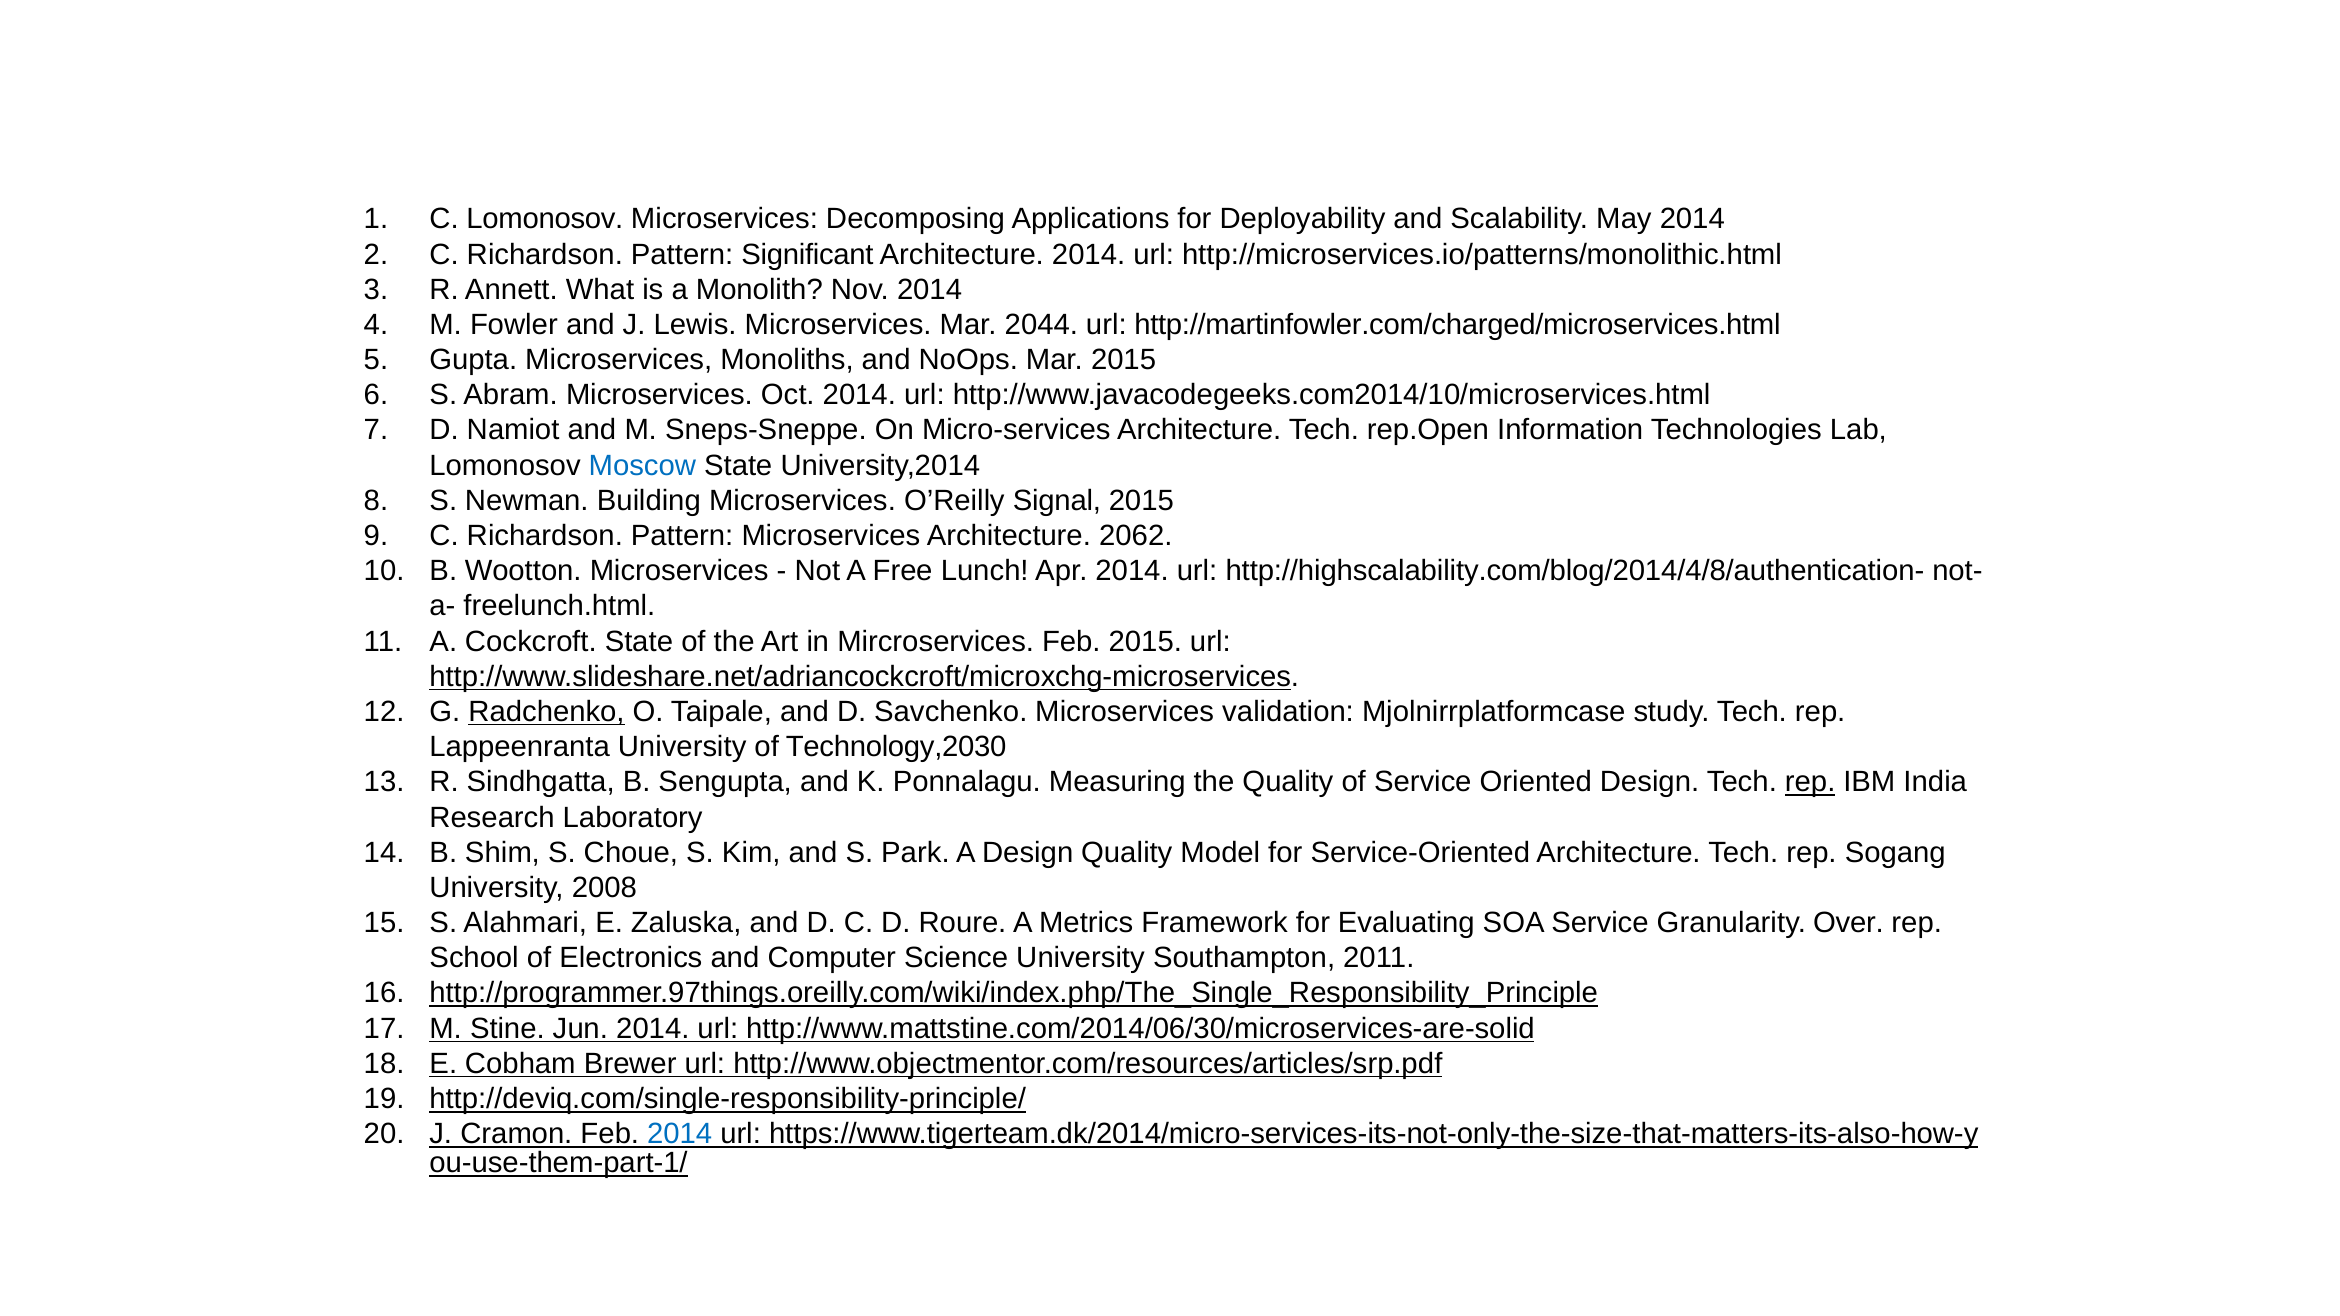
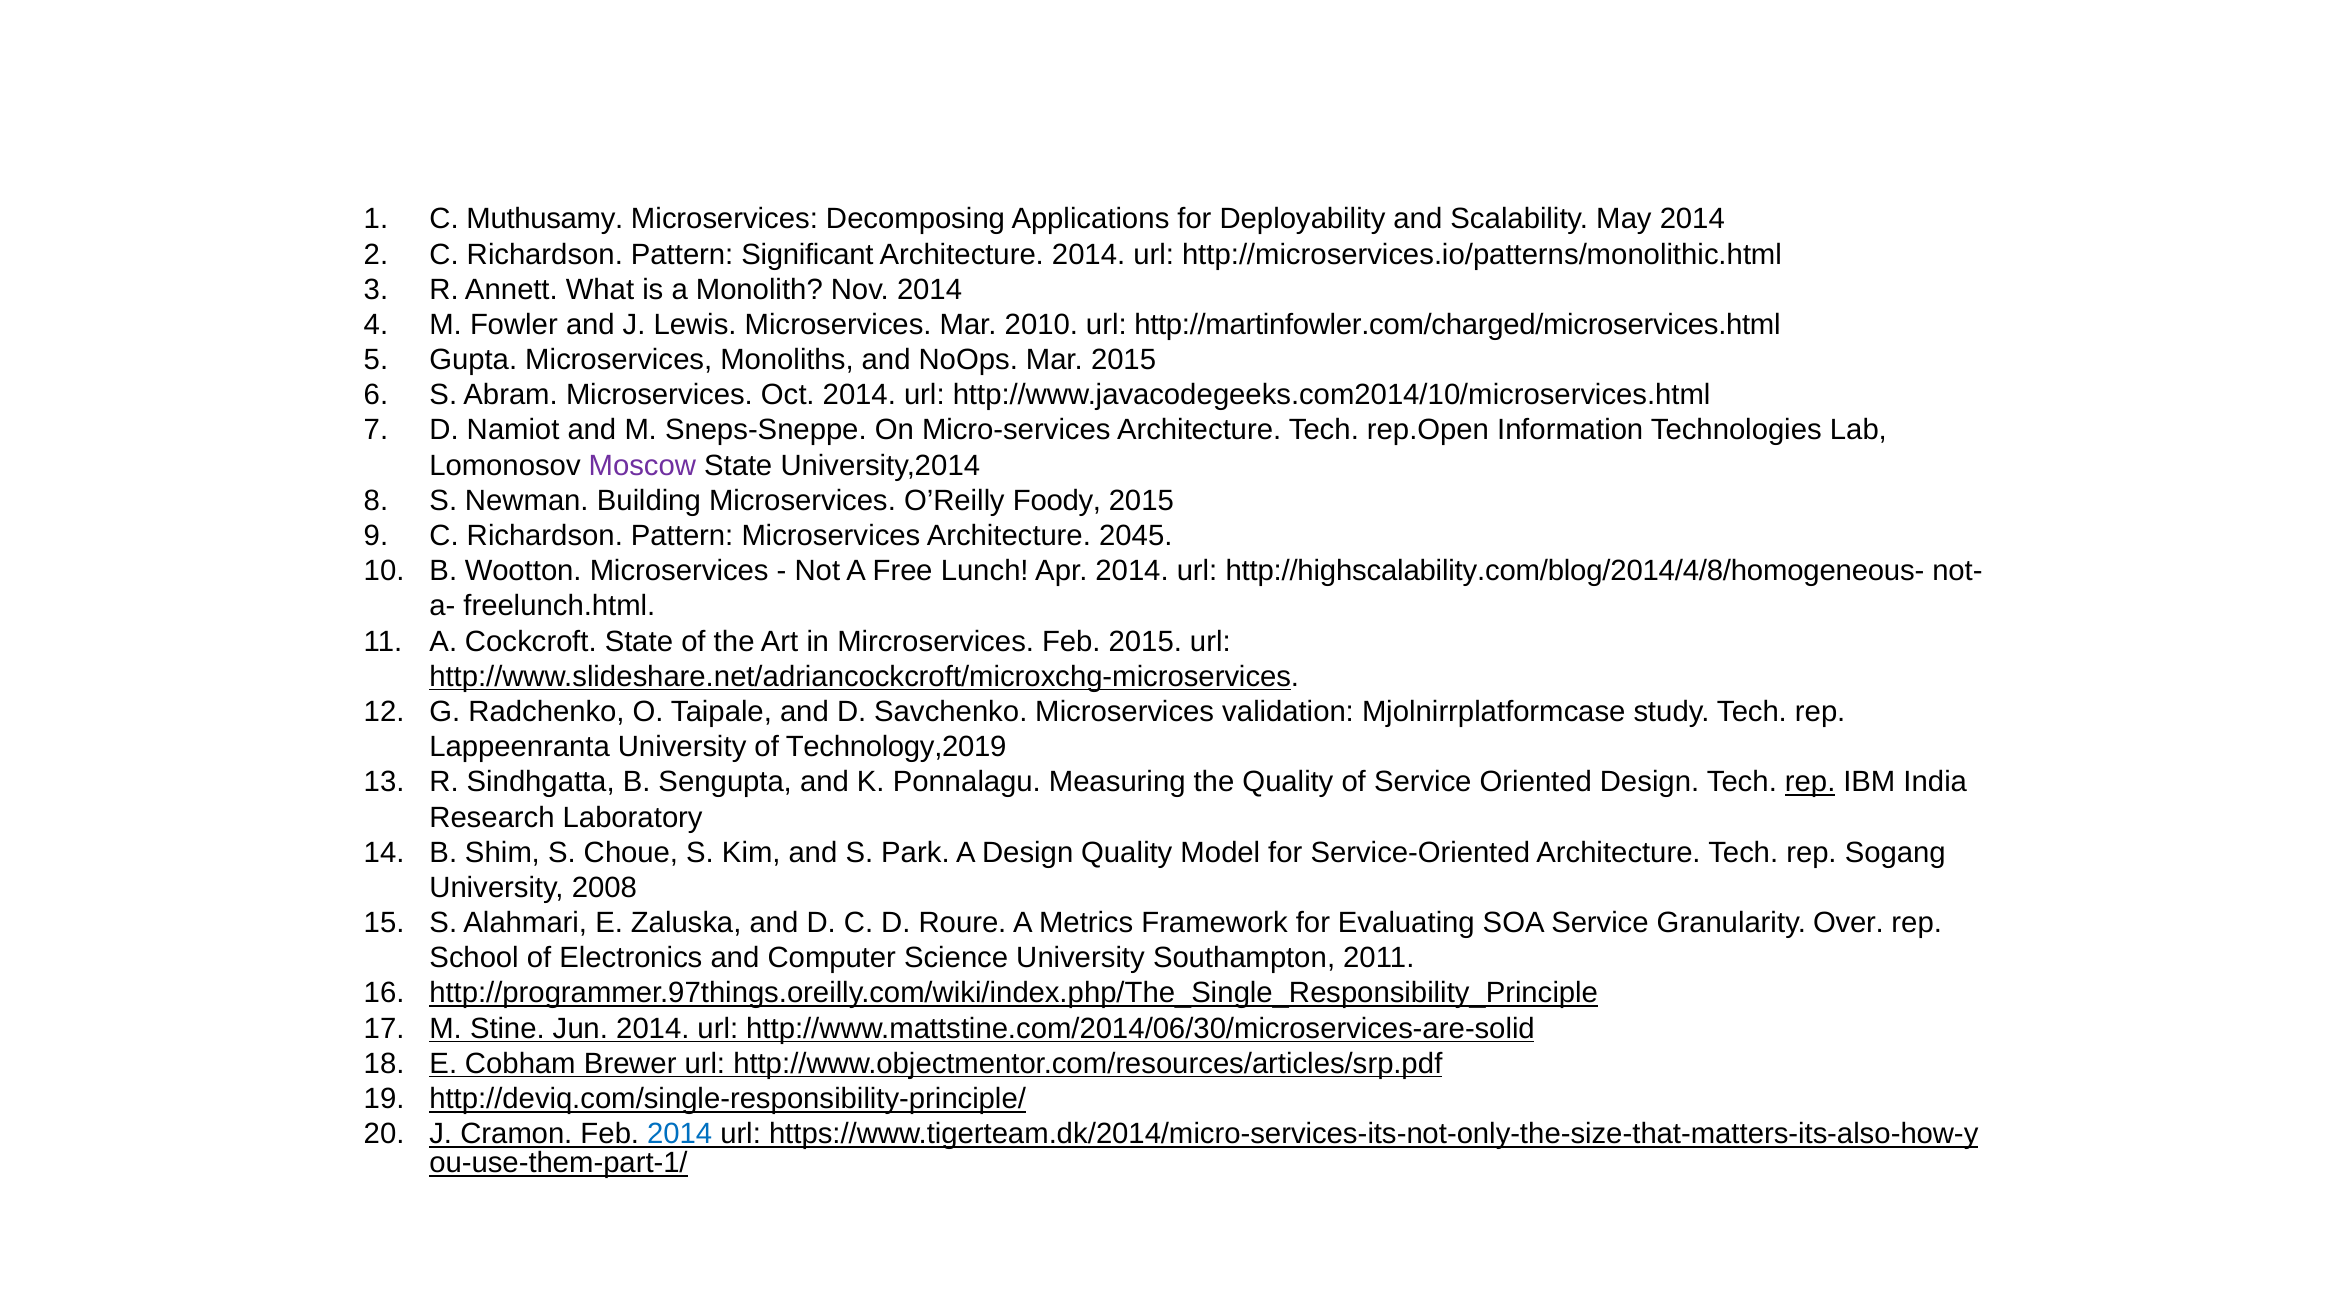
C Lomonosov: Lomonosov -> Muthusamy (545, 219)
2044: 2044 -> 2010 (1041, 325)
Moscow colour: blue -> purple (642, 466)
Signal: Signal -> Foody (1057, 501)
2062: 2062 -> 2045 (1136, 536)
http://highscalability.com/blog/2014/4/8/authentication-: http://highscalability.com/blog/2014/4/8/authentication- -> http://highscalability.com/blog/2014/4/8/homogeneous- (1575, 571)
Radchenko underline: present -> none (547, 712)
Technology,2030: Technology,2030 -> Technology,2019 (896, 747)
